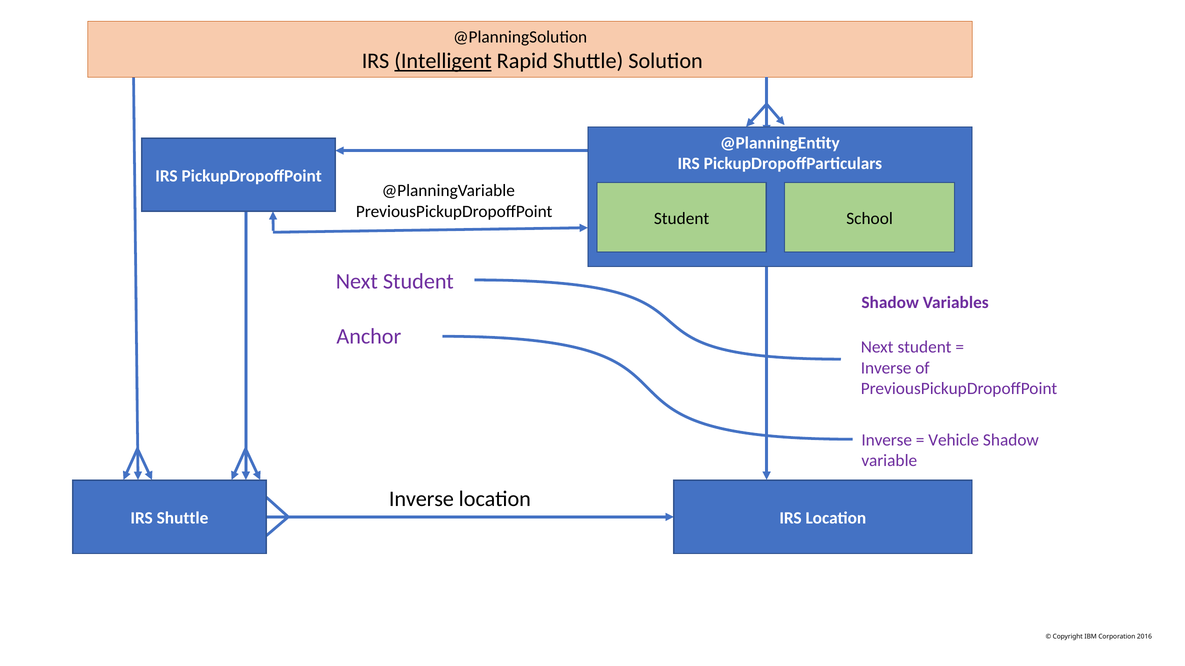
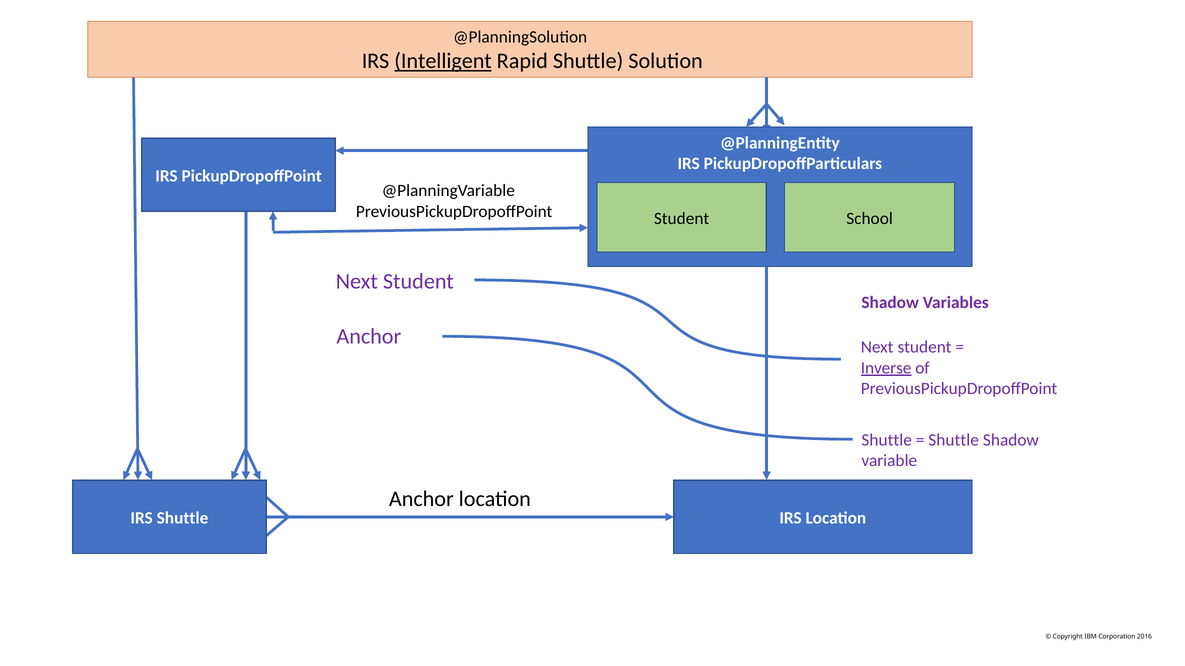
Inverse underline: none -> present (886, 368)
Inverse: Inverse -> Shuttle (887, 440)
Vehicle: Vehicle -> Shuttle (954, 440)
Inverse: Inverse -> Anchor (421, 500)
